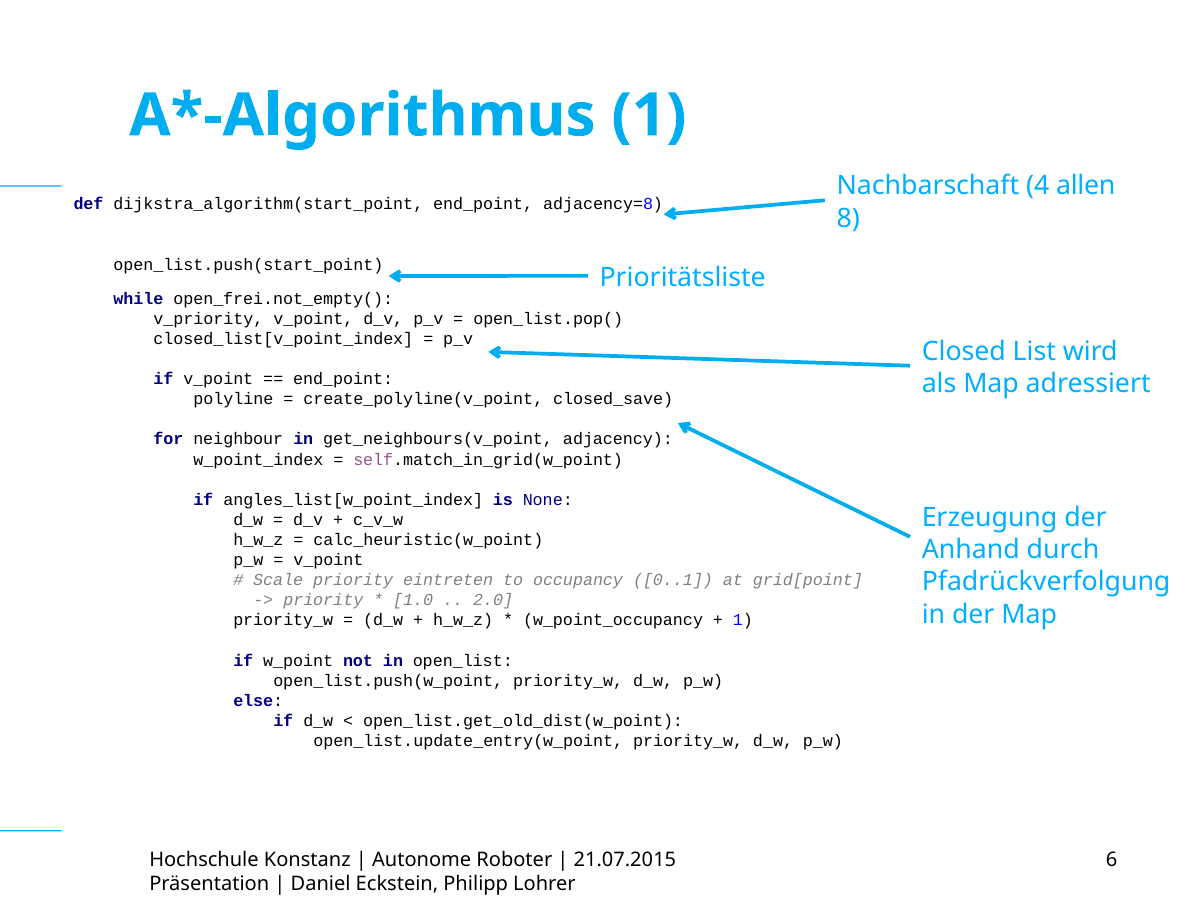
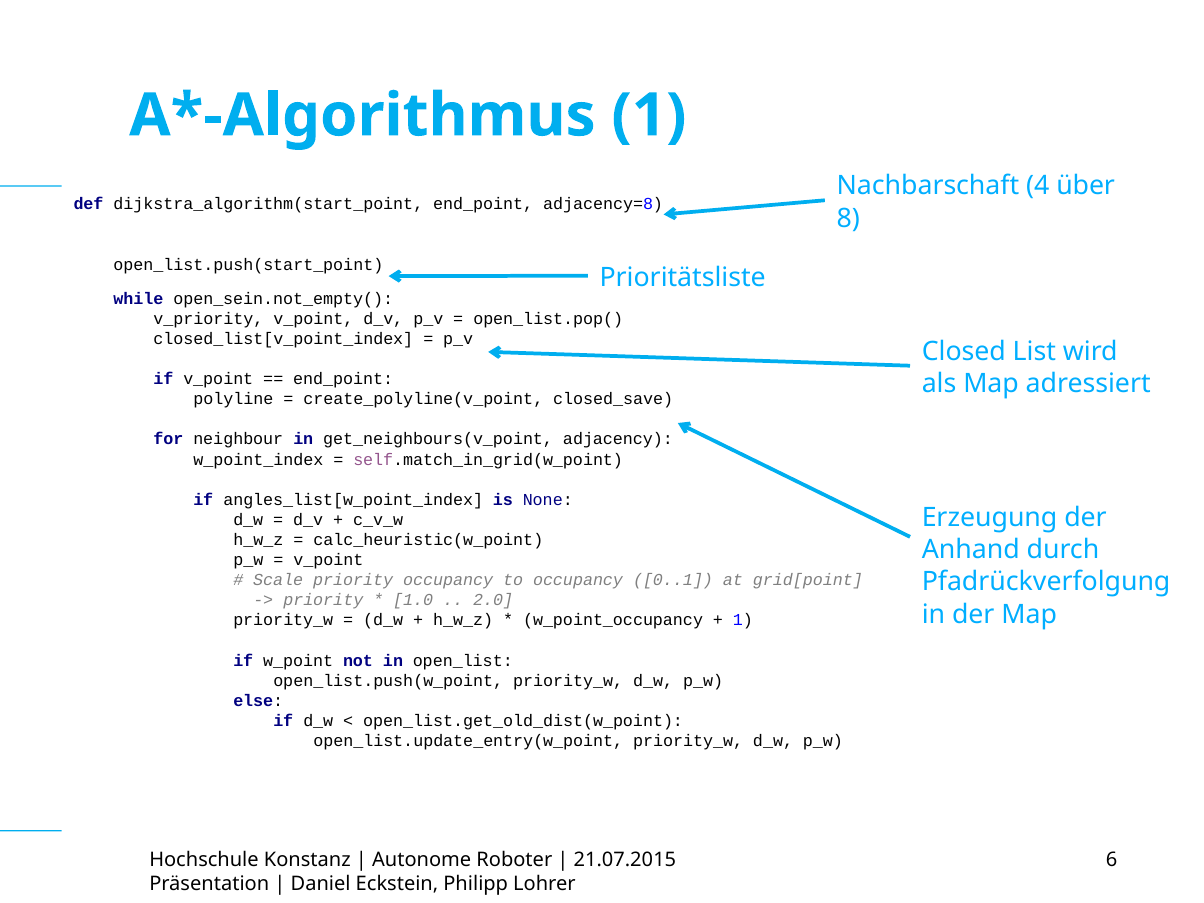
allen: allen -> über (1086, 186)
open_frei.not_empty(: open_frei.not_empty( -> open_sein.not_empty( (283, 299)
priority eintreten: eintreten -> occupancy (448, 580)
